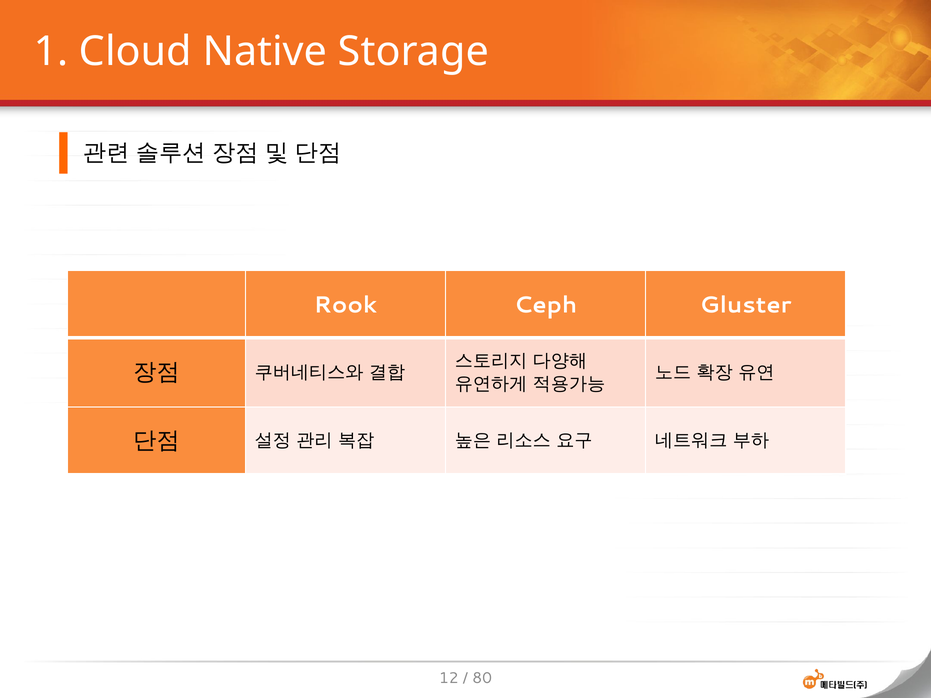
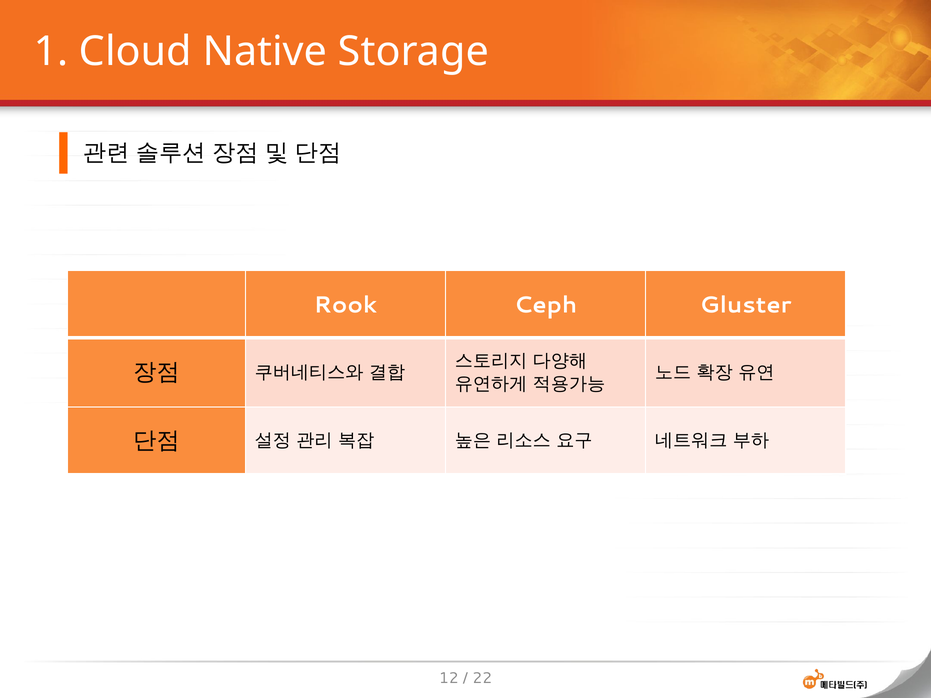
80: 80 -> 22 (482, 678)
